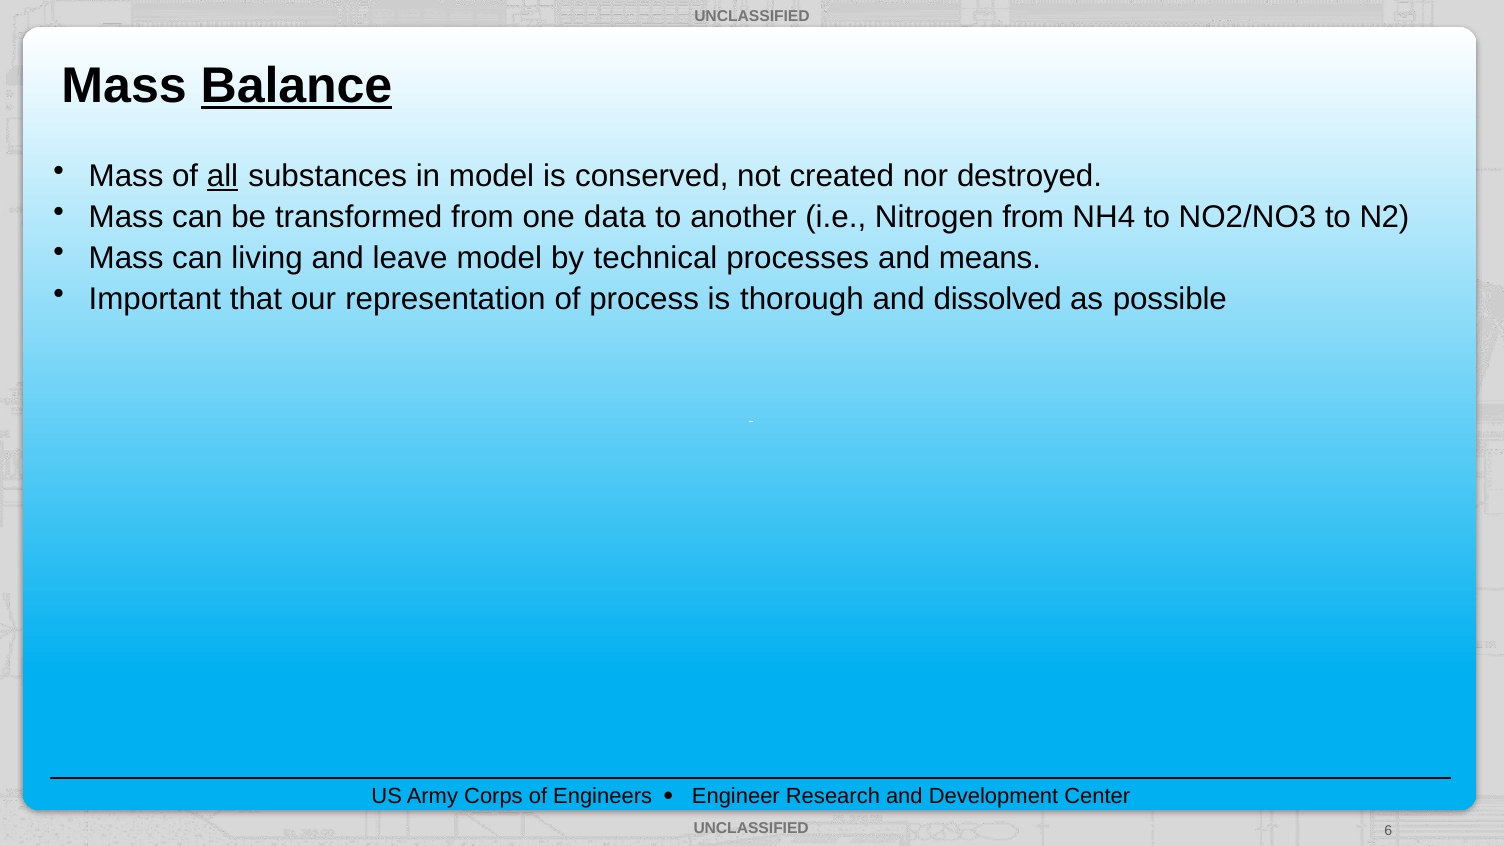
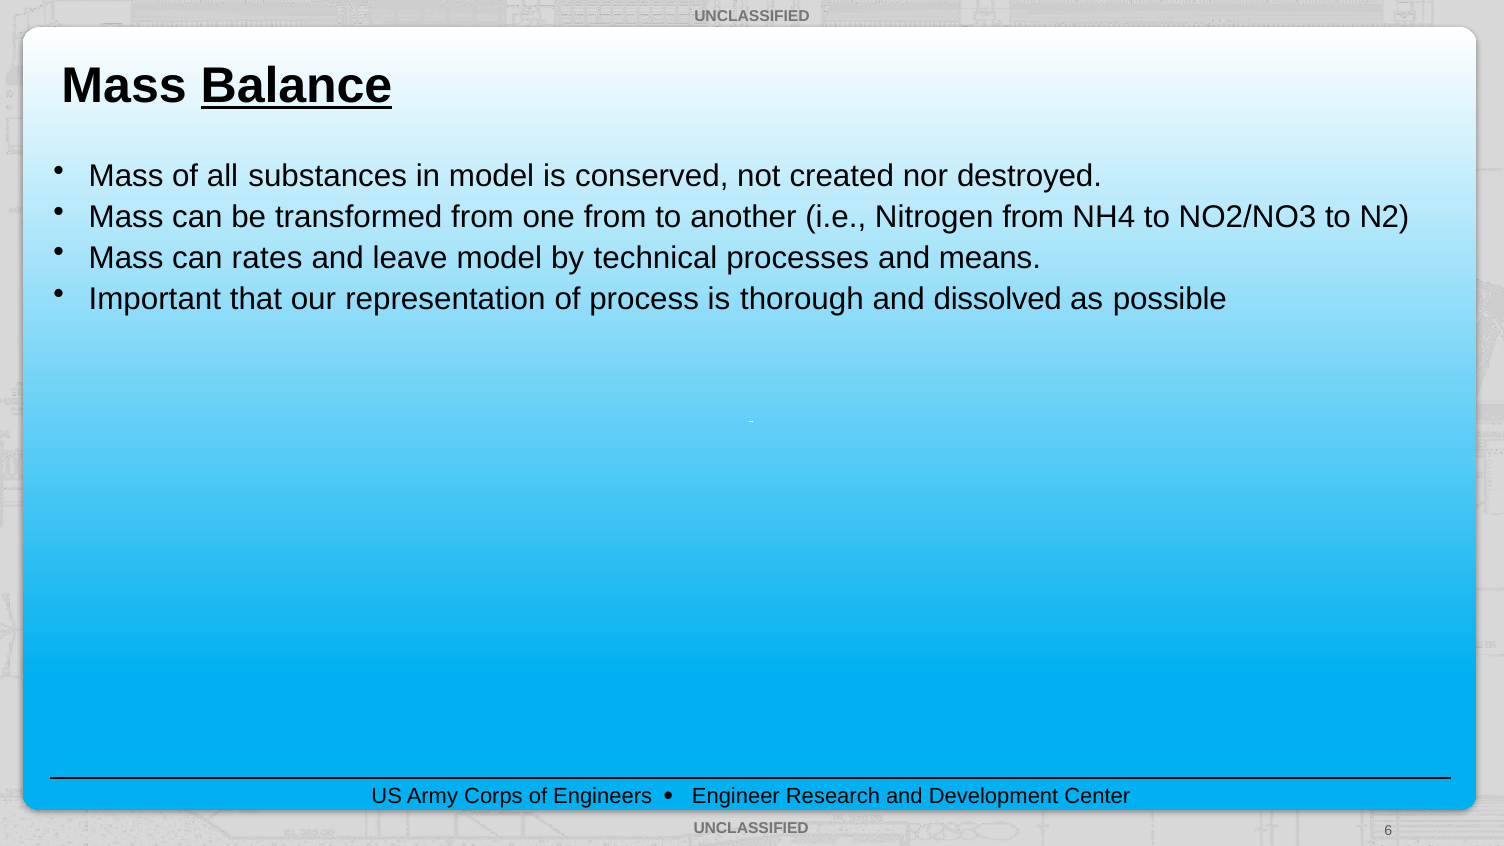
all underline: present -> none (223, 176)
one data: data -> from (615, 218)
living: living -> rates (267, 258)
